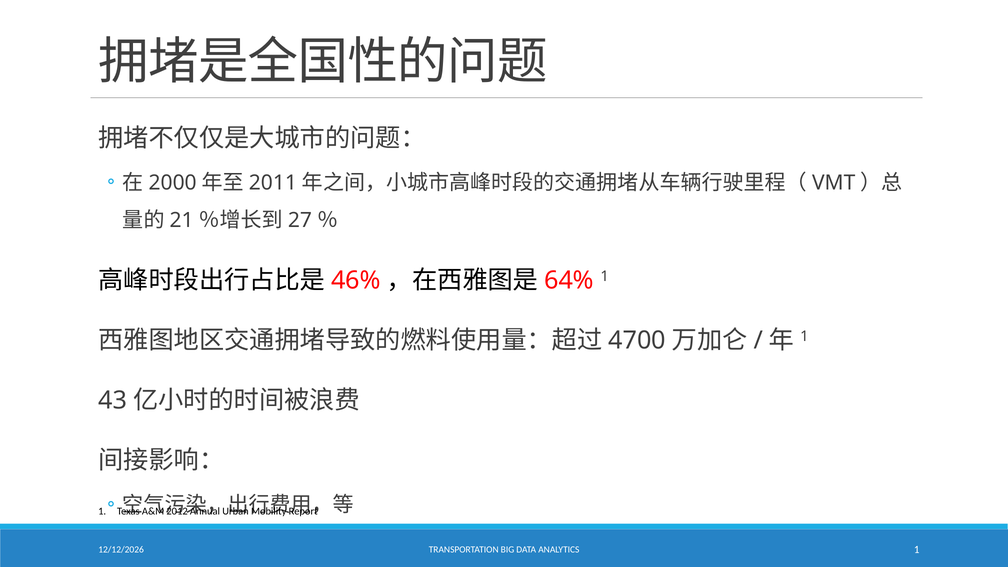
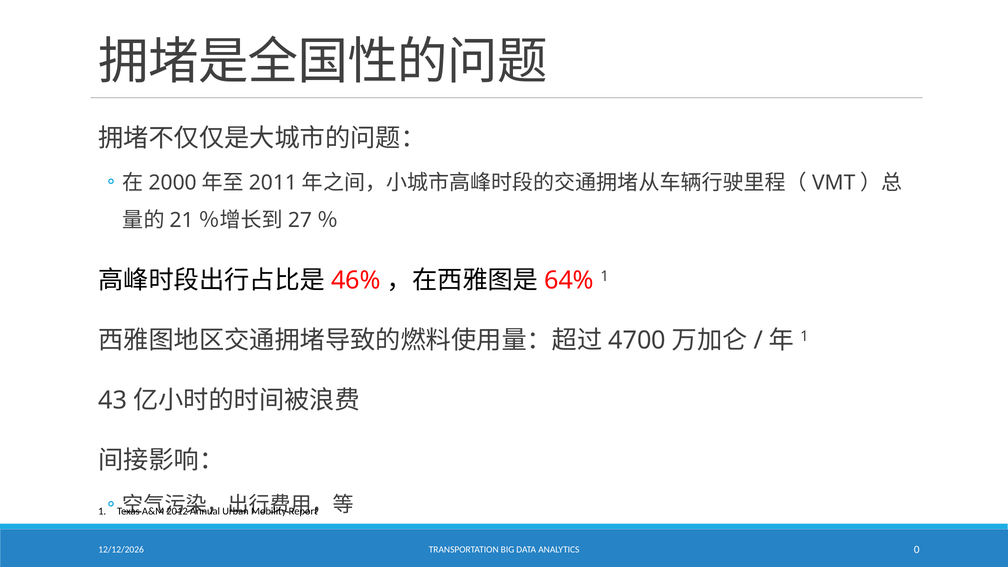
ANALYTICS 1: 1 -> 0 (917, 550)
